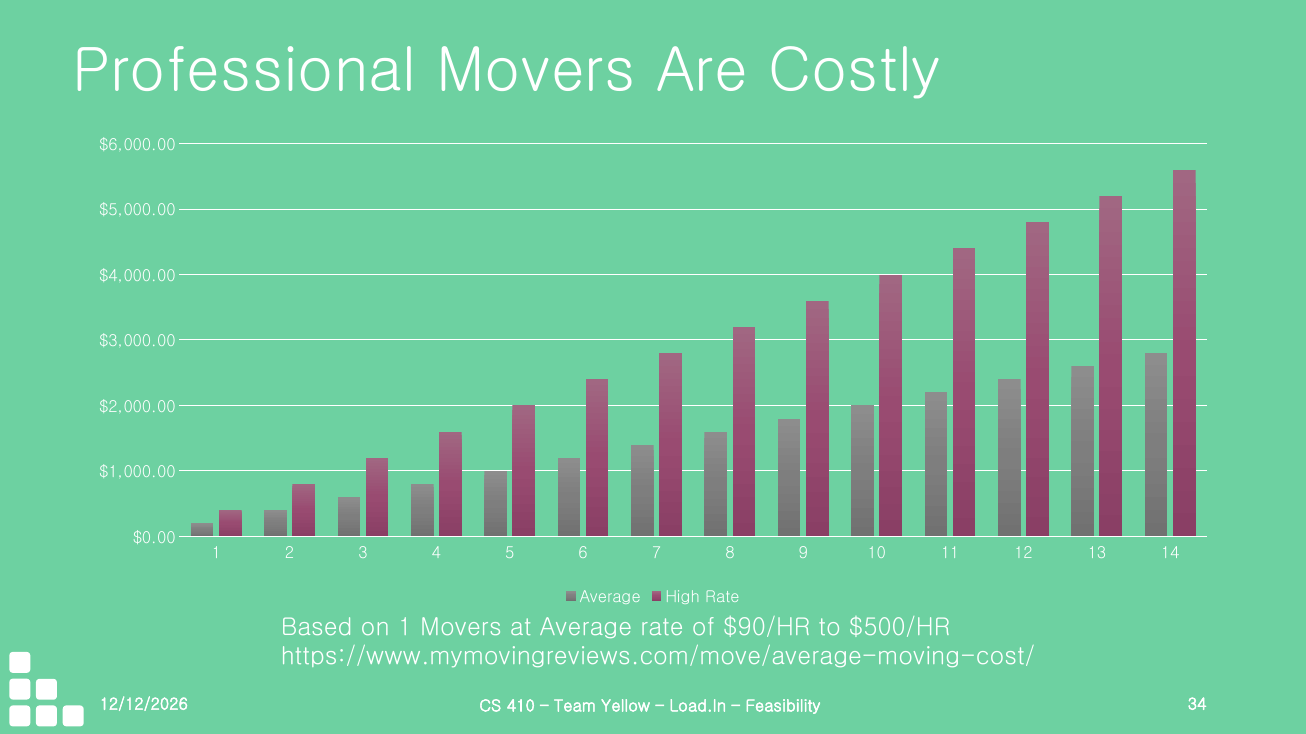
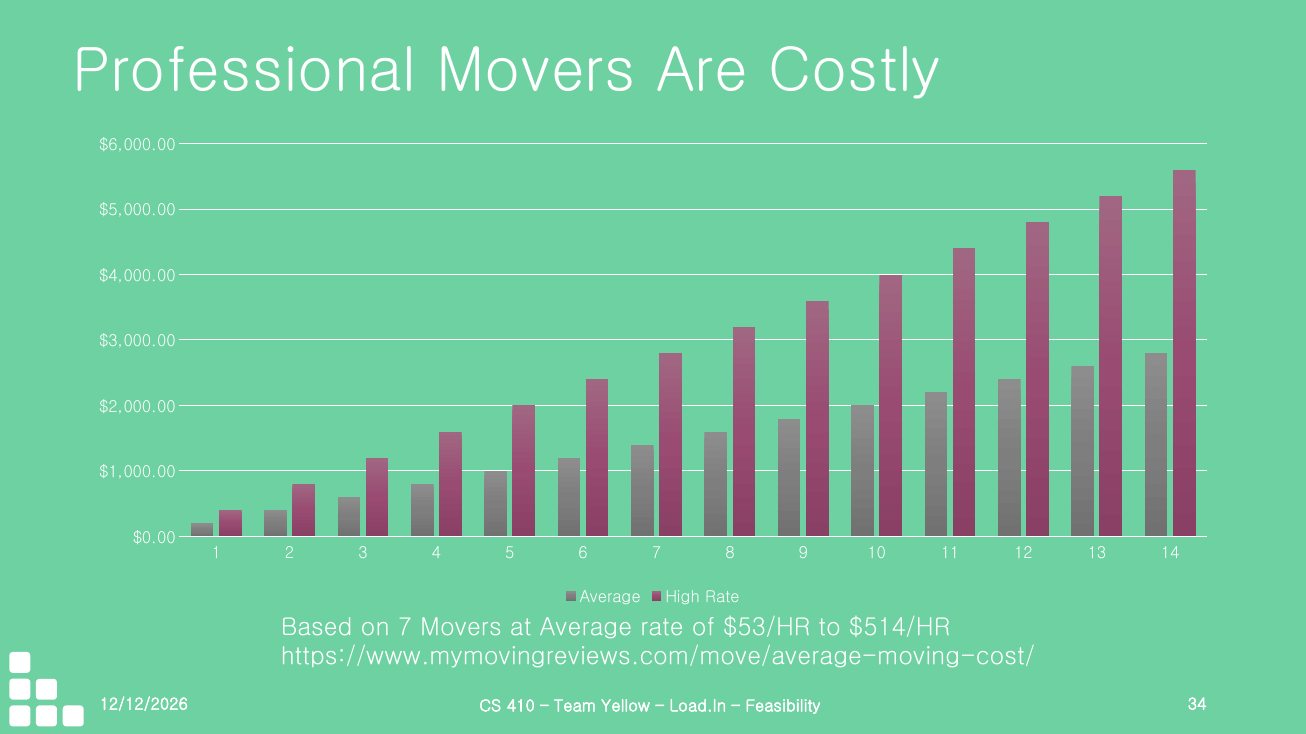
on 1: 1 -> 7 (405, 628)
$90/HR: $90/HR -> $53/HR (767, 628)
$500/HR: $500/HR -> $514/HR (900, 628)
